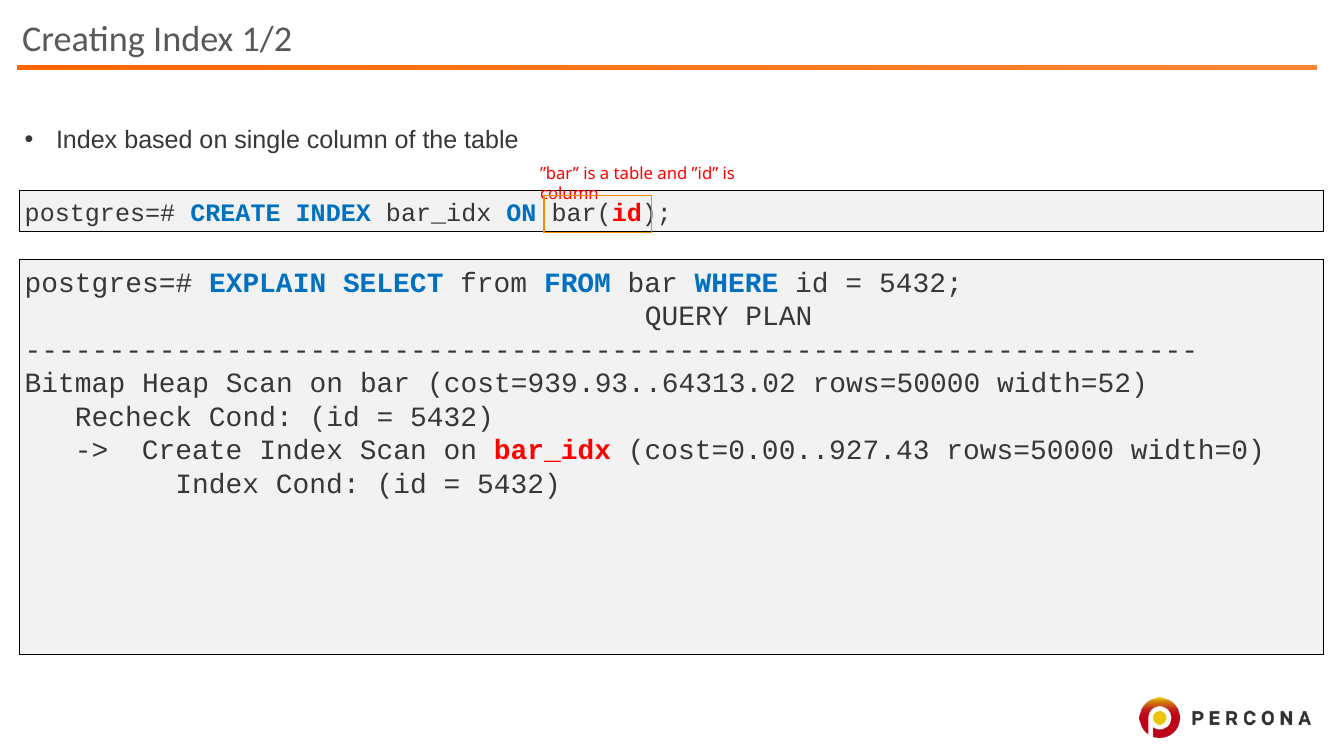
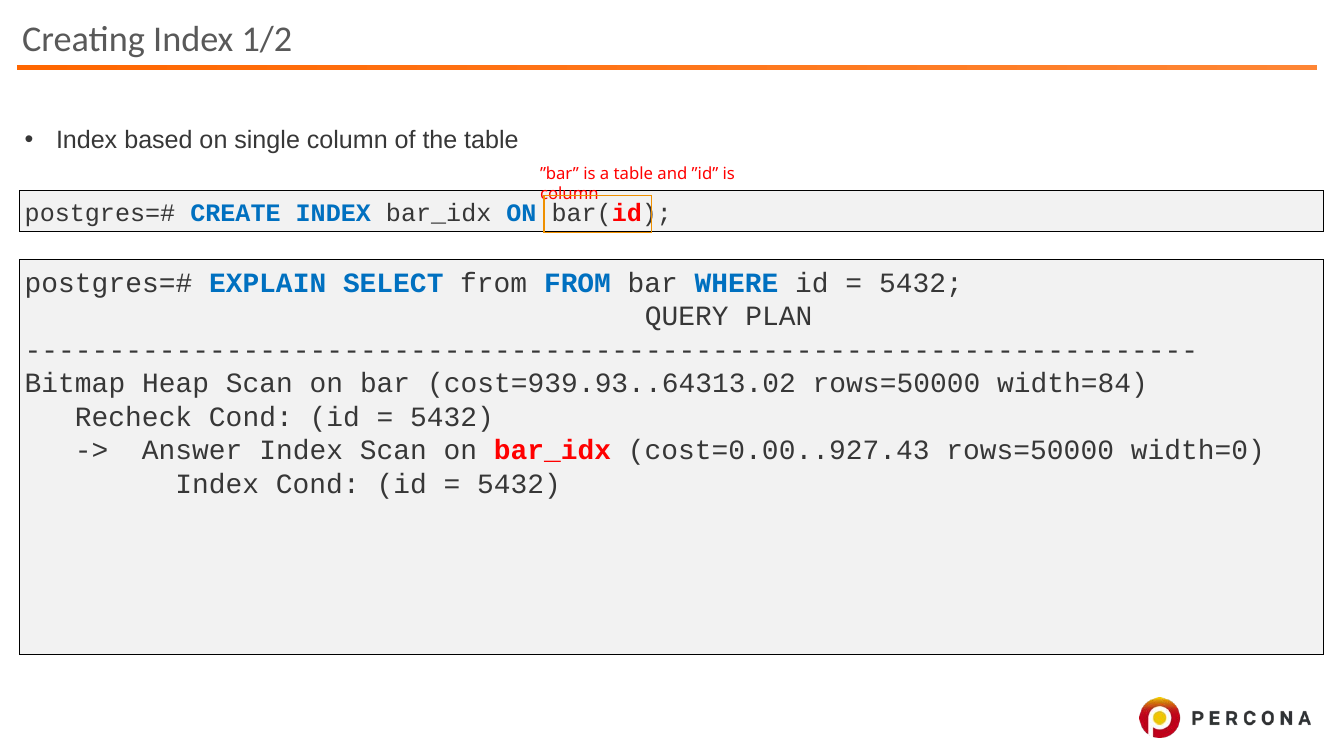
width=52: width=52 -> width=84 (1073, 383)
Create: Create -> Answer (192, 450)
